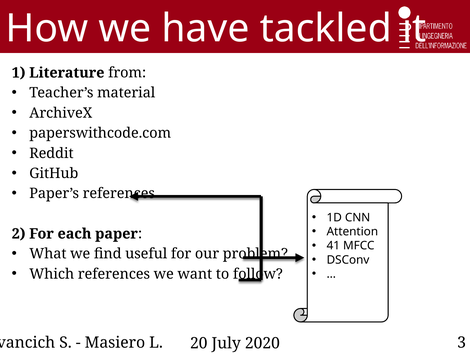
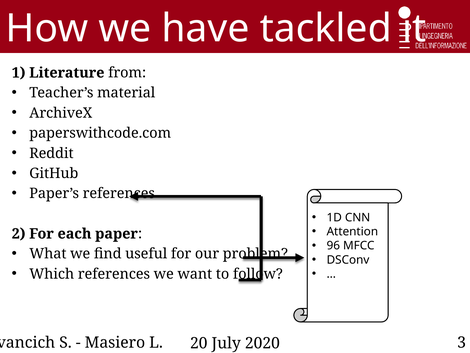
41: 41 -> 96 (333, 245)
